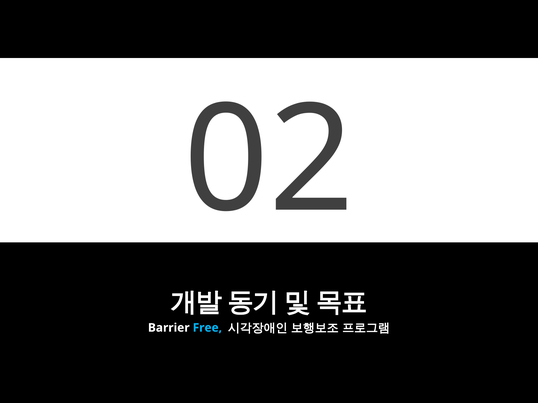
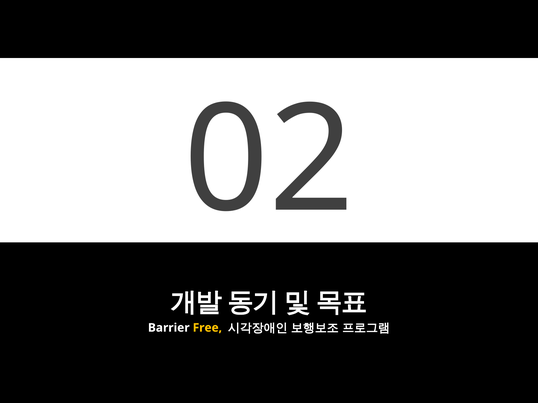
Free colour: light blue -> yellow (207, 328)
